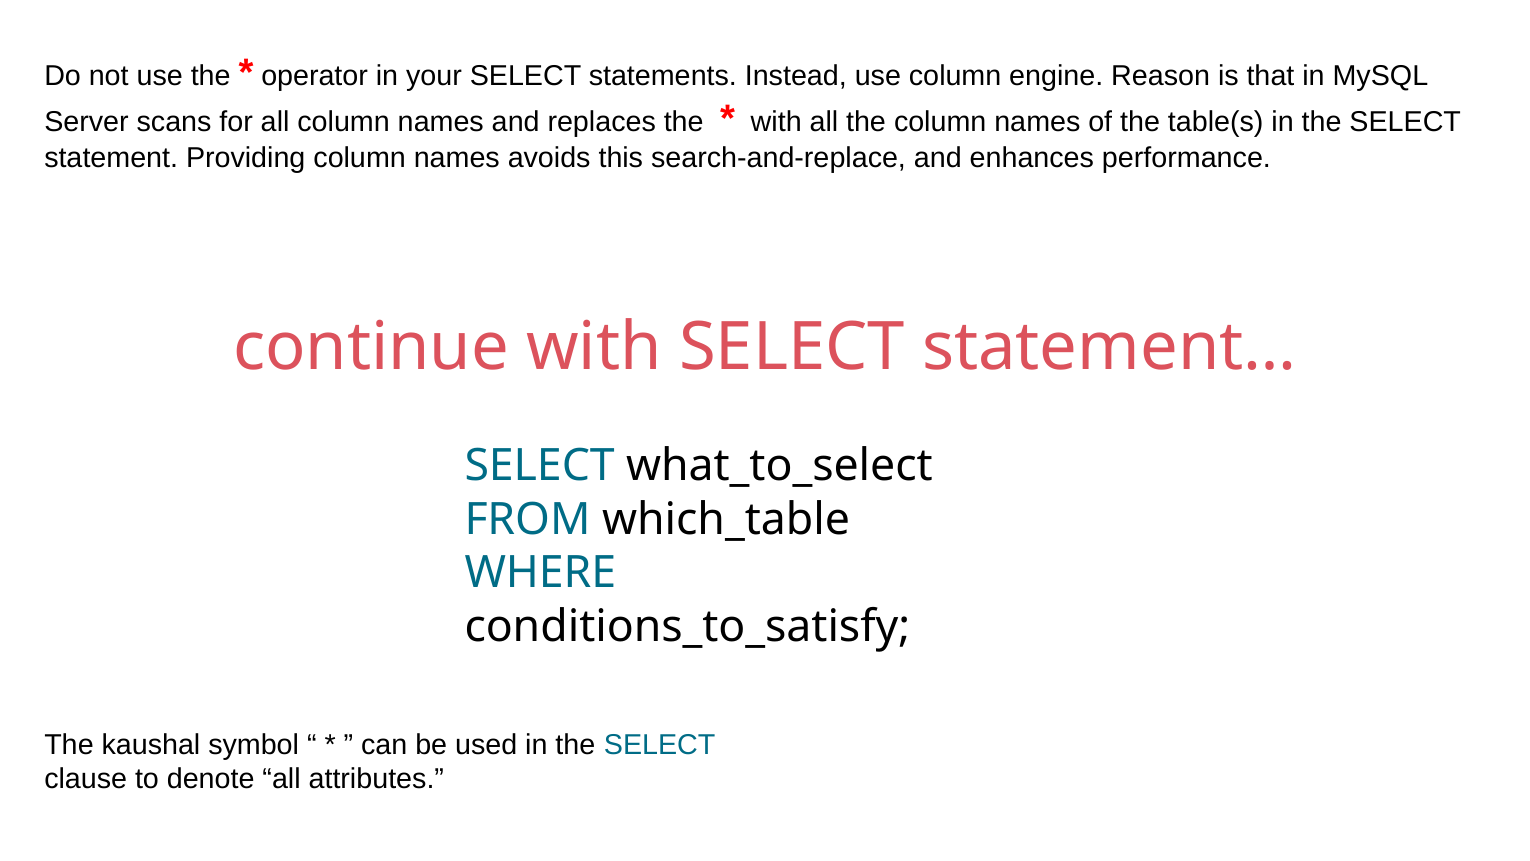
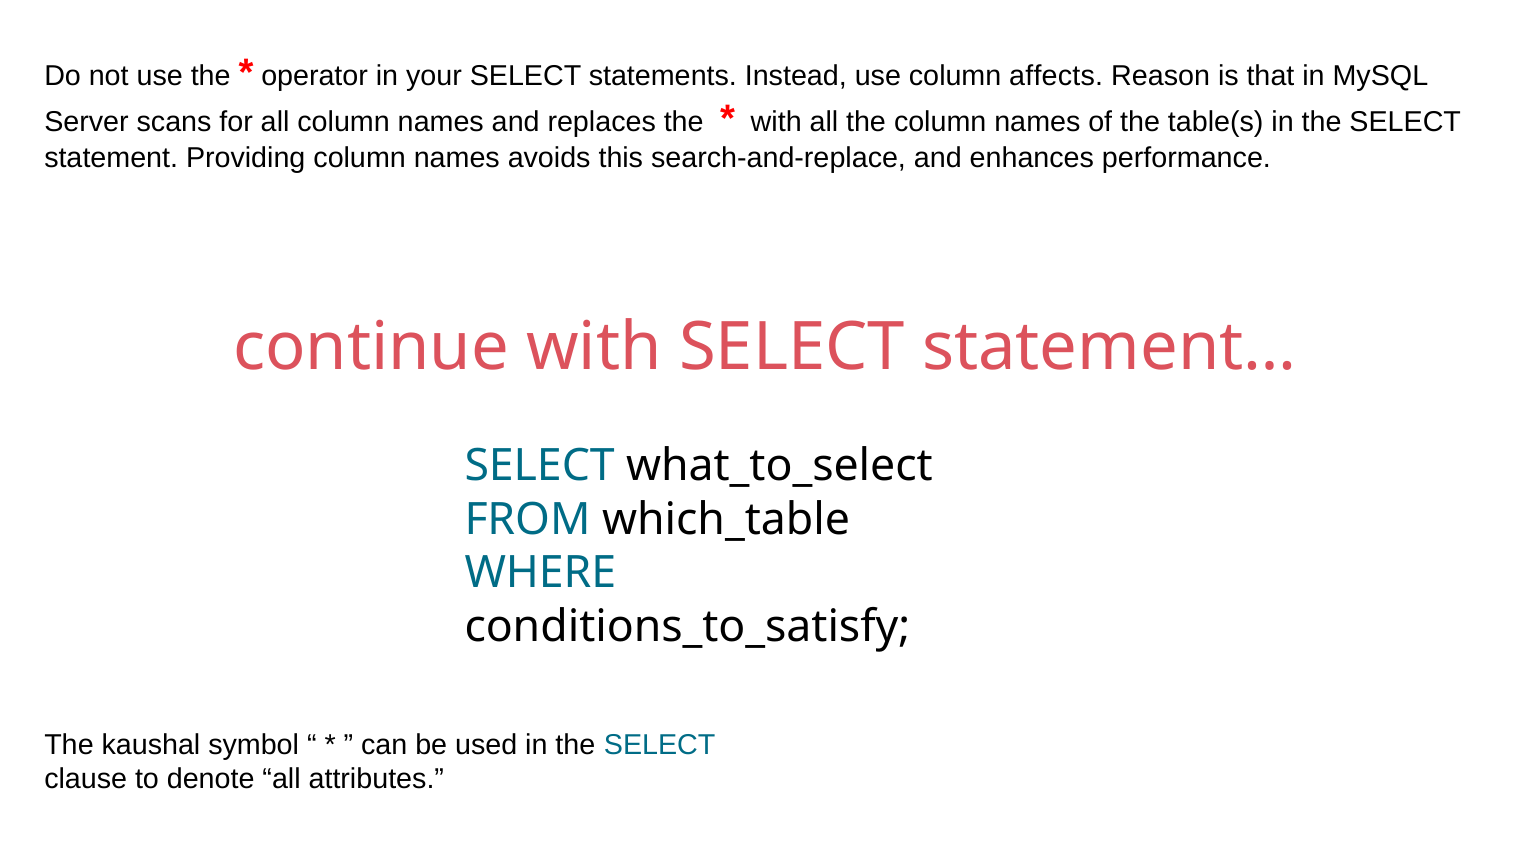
engine: engine -> affects (1056, 76)
